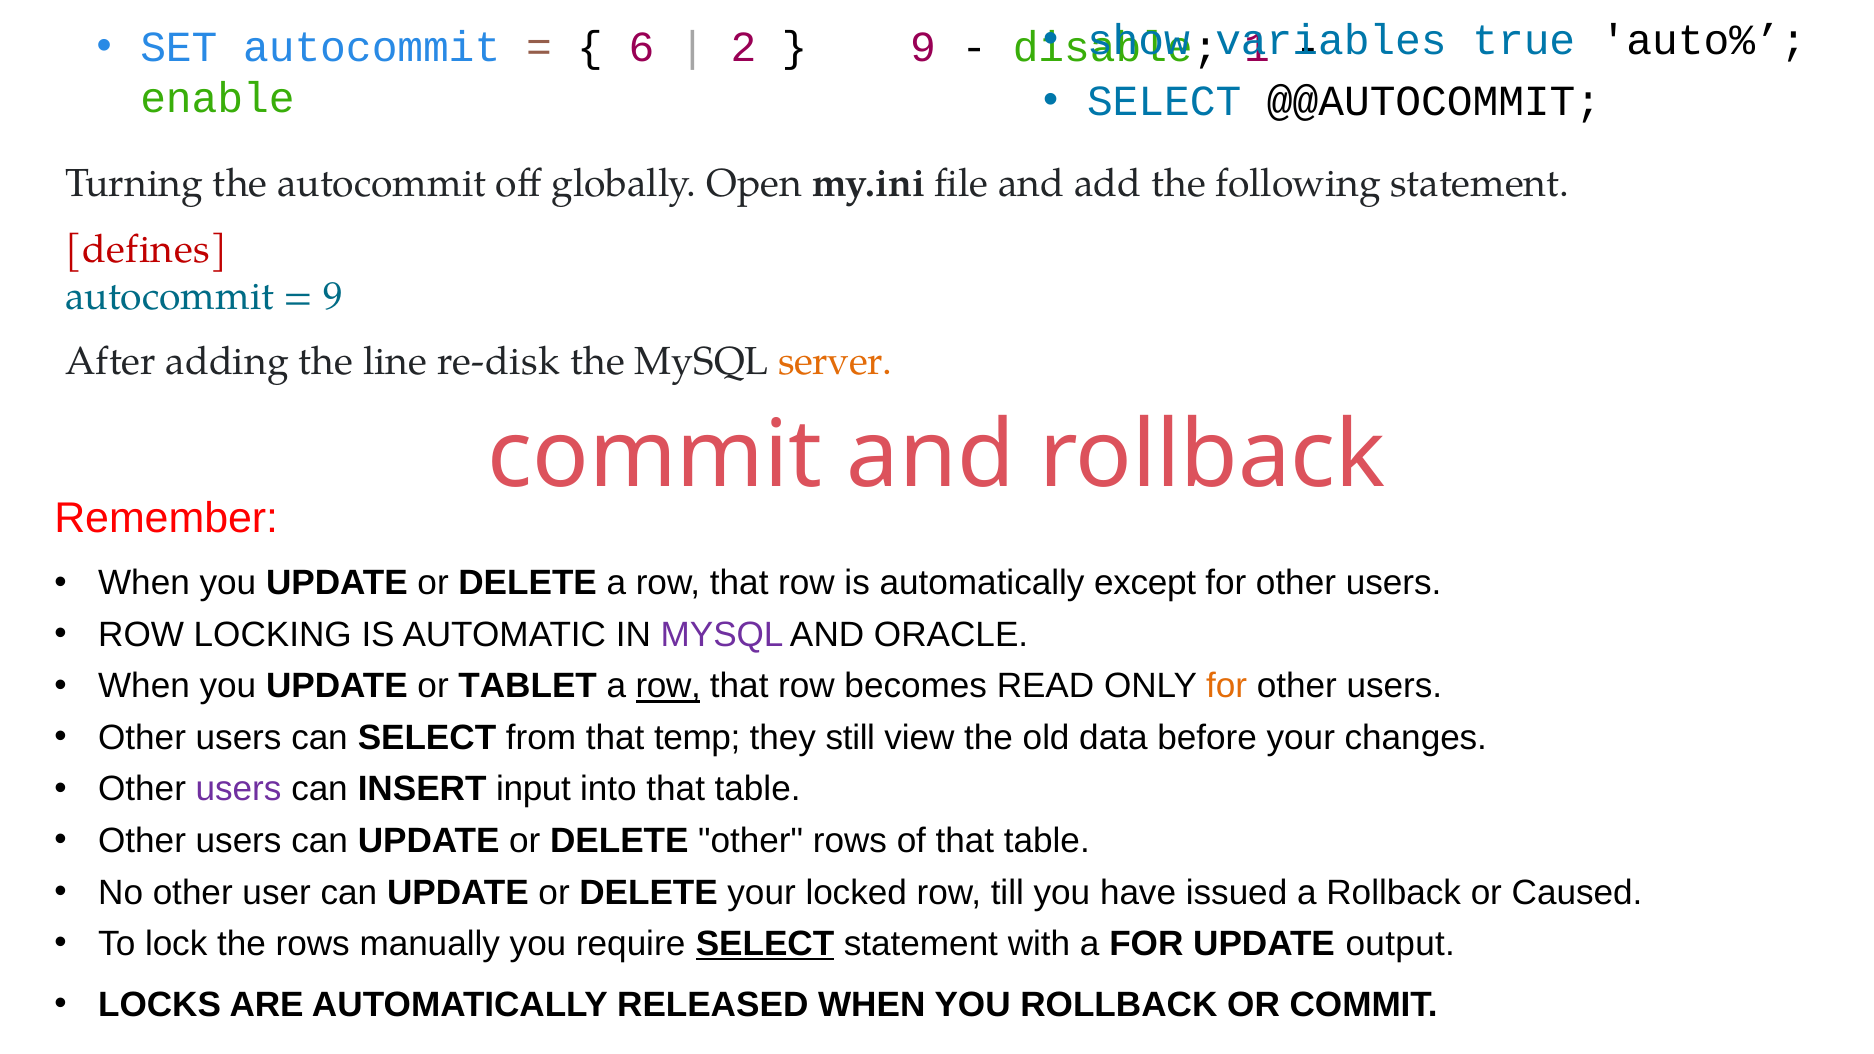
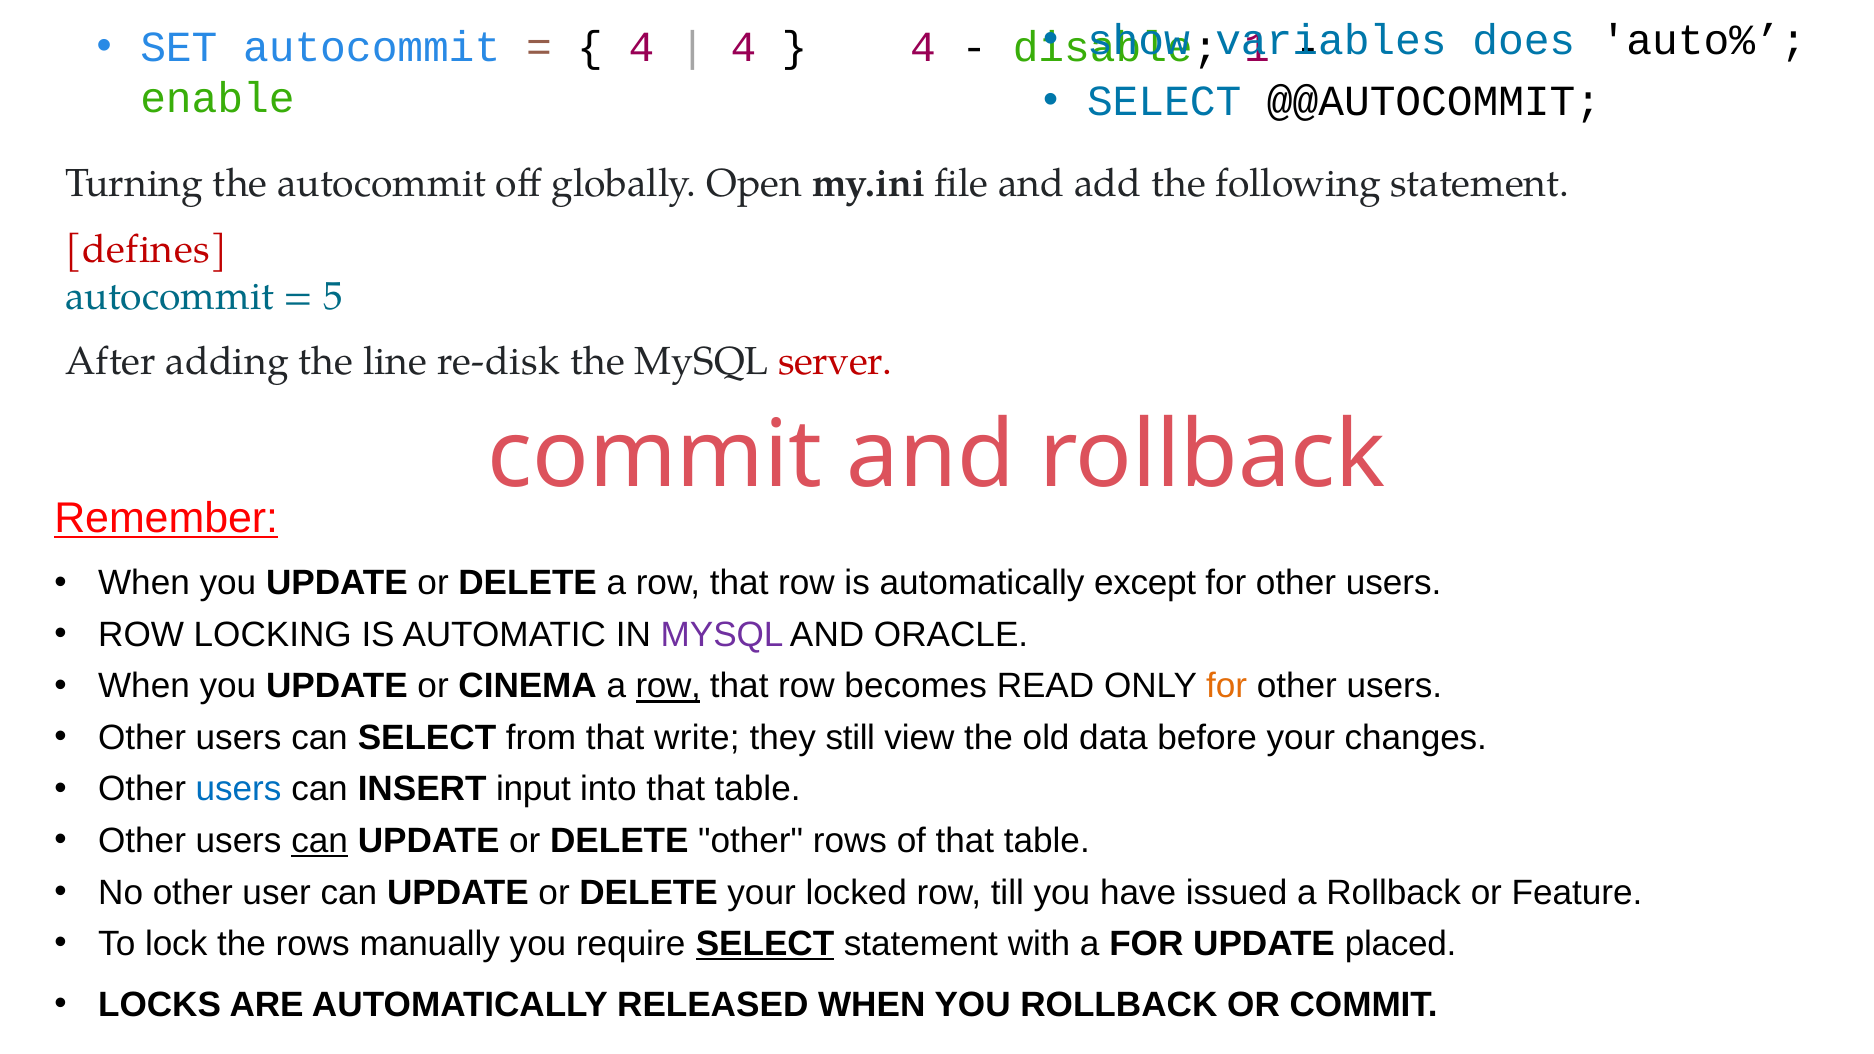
true: true -> does (1524, 41)
6: 6 -> 4 (641, 47)
2: 2 -> 4 (743, 47)
9: 9 -> 4 (923, 47)
9: 9 -> 5 (333, 296)
server colour: orange -> red (835, 362)
Remember underline: none -> present (166, 518)
TABLET: TABLET -> CINEMA (528, 686)
temp: temp -> write (697, 738)
users colour: purple -> blue (239, 789)
can underline: none -> present (320, 841)
Caused: Caused -> Feature (1577, 893)
output: output -> placed (1401, 944)
